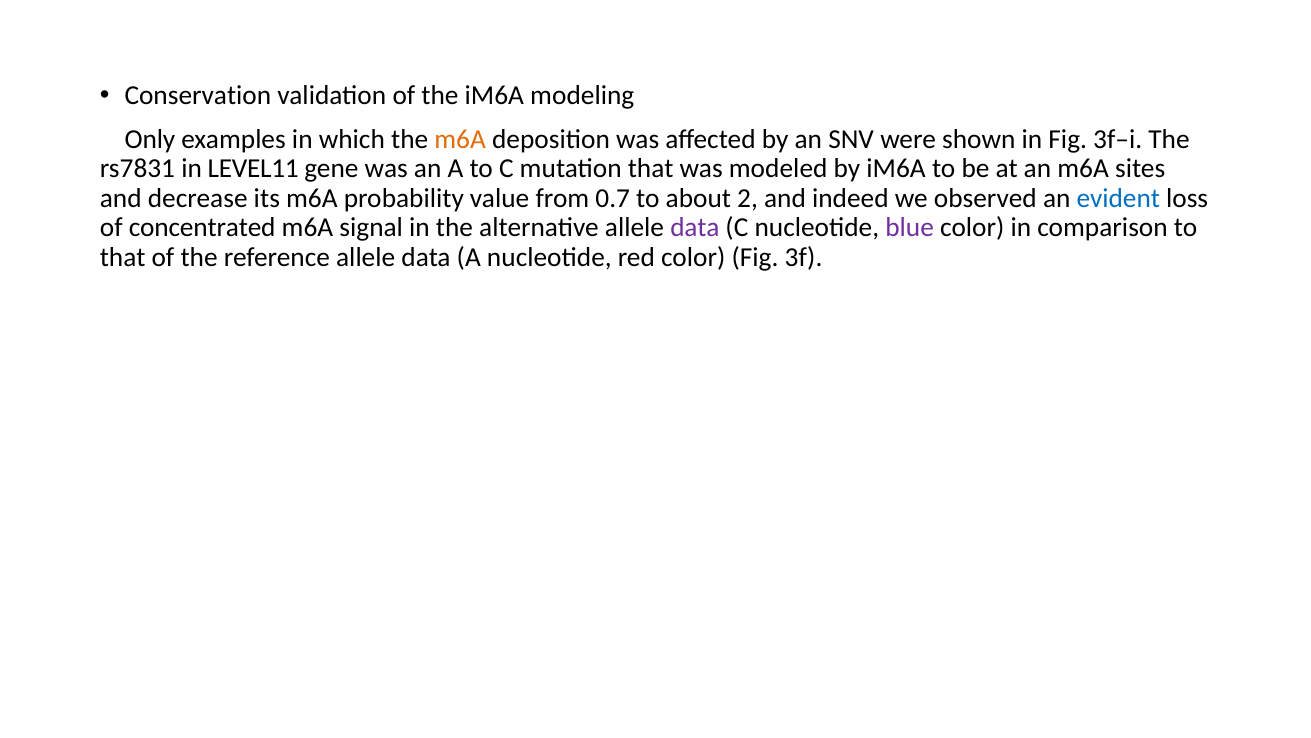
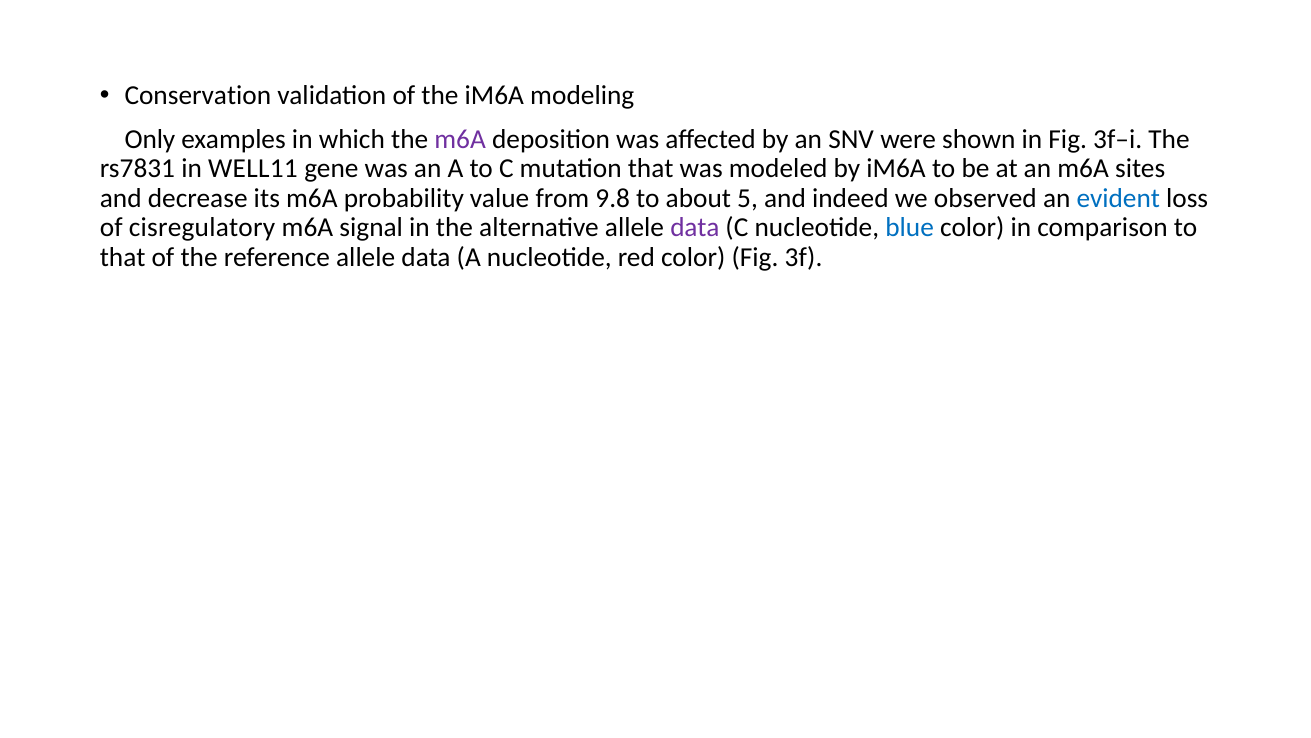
m6A colour: orange -> purple (460, 139)
LEVEL11: LEVEL11 -> WELL11 (253, 169)
0.7: 0.7 -> 9.8 (613, 198)
2: 2 -> 5 (748, 198)
concentrated: concentrated -> cisregulatory (202, 228)
blue colour: purple -> blue (910, 228)
